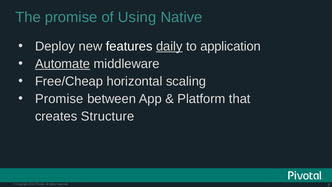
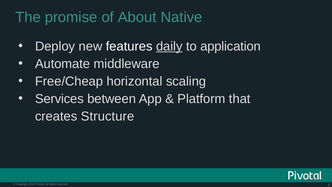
Using: Using -> About (137, 17)
Automate underline: present -> none (63, 64)
Promise: Promise -> Services (59, 99)
